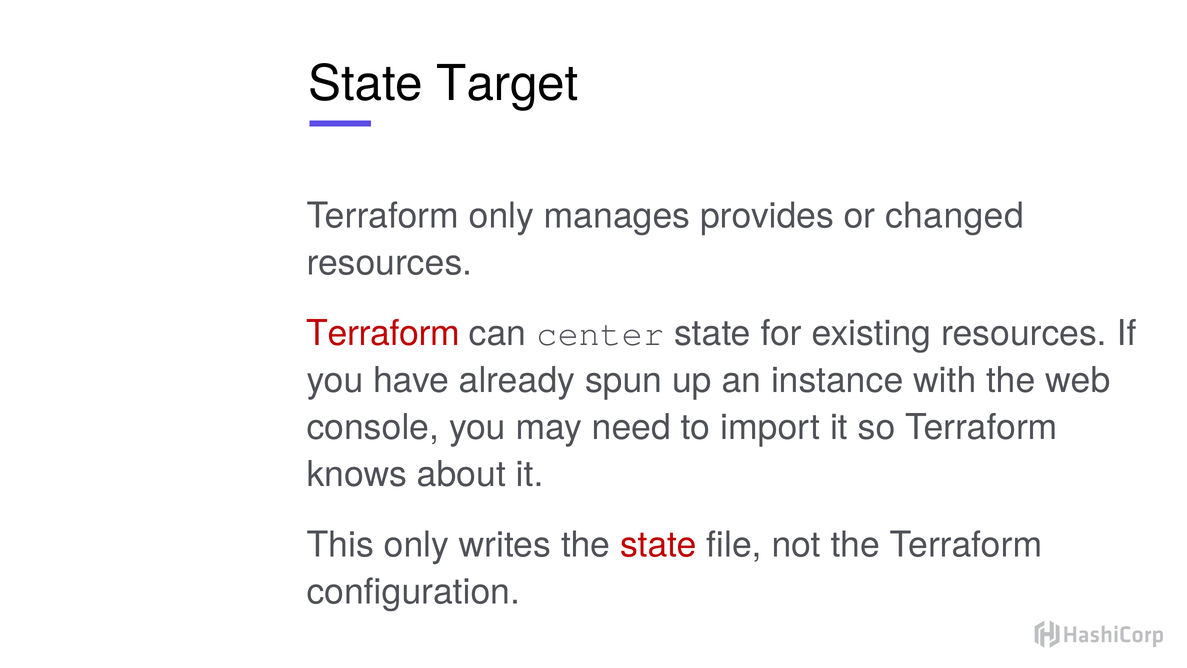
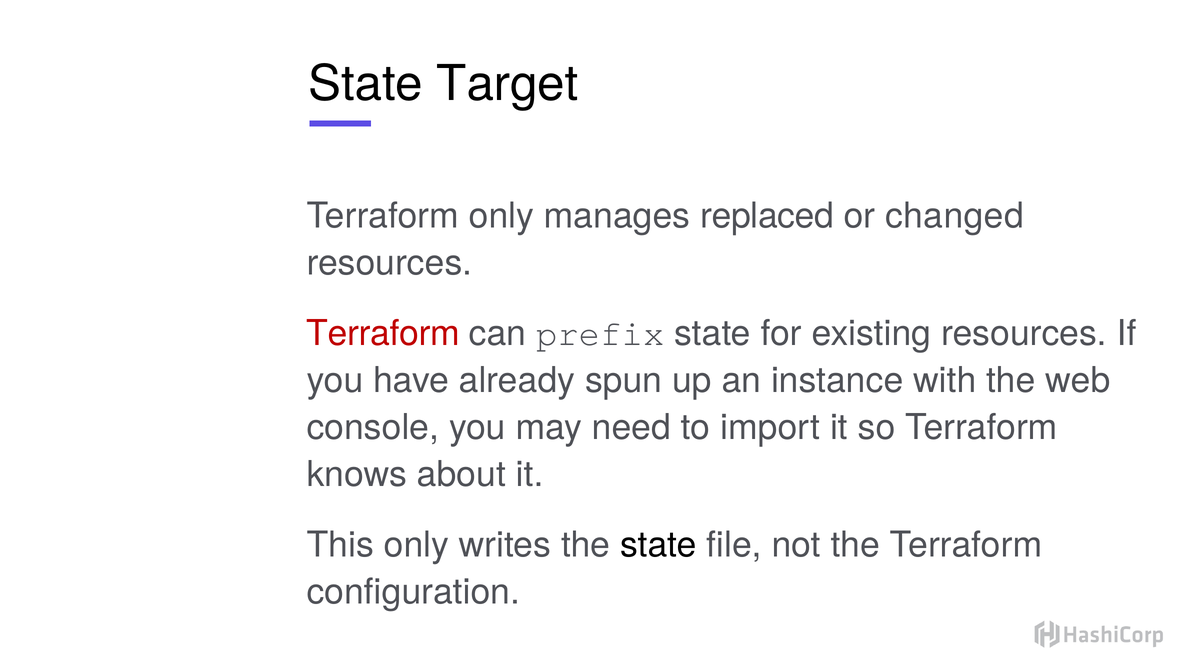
provides: provides -> replaced (767, 216)
center: center -> prefix (600, 334)
state colour: red -> black (658, 545)
